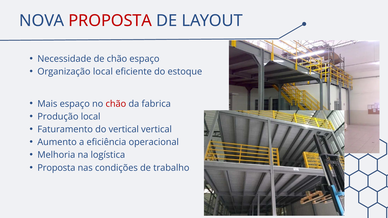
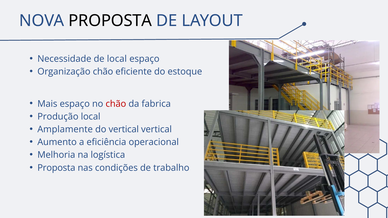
PROPOSTA colour: red -> black (110, 21)
de chão: chão -> local (117, 59)
Organização local: local -> chão (103, 72)
Faturamento: Faturamento -> Amplamente (65, 130)
